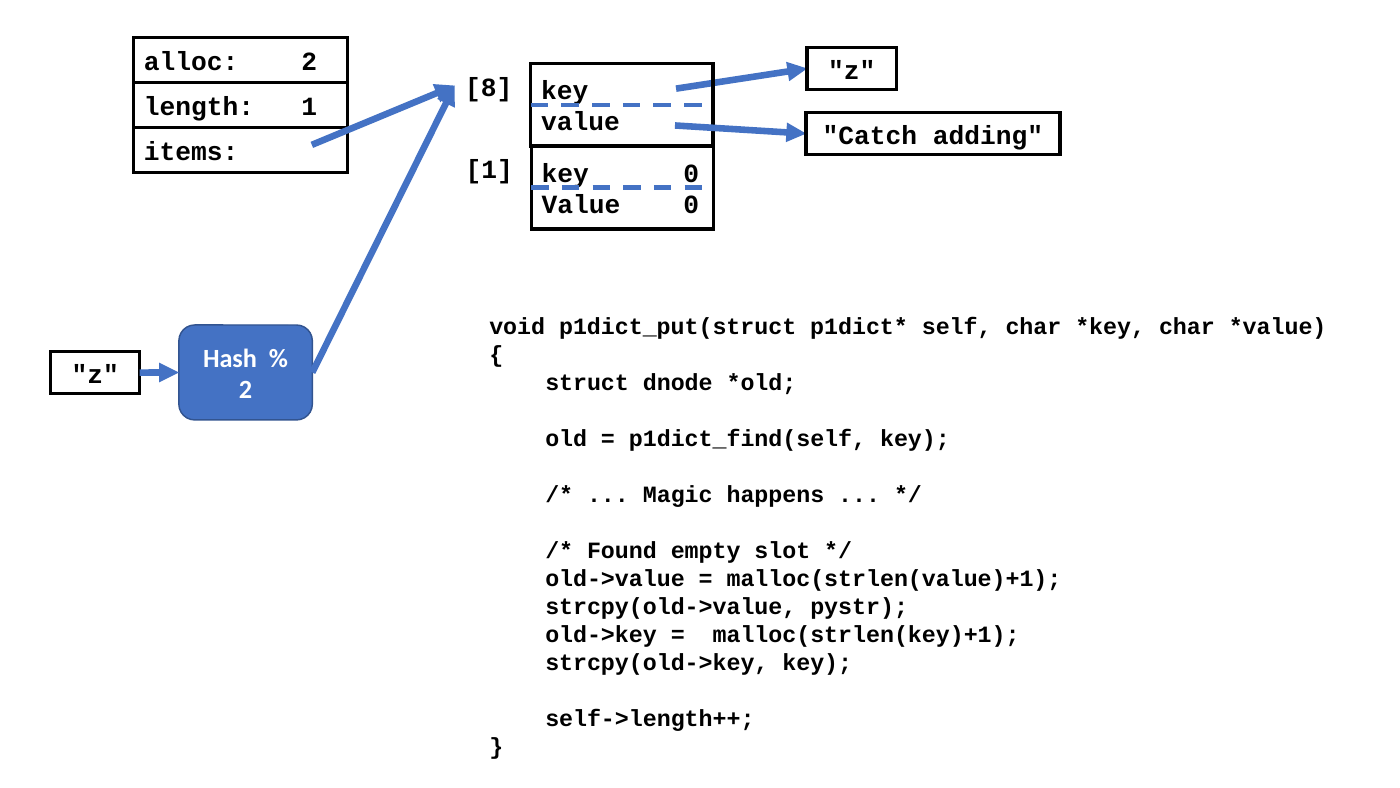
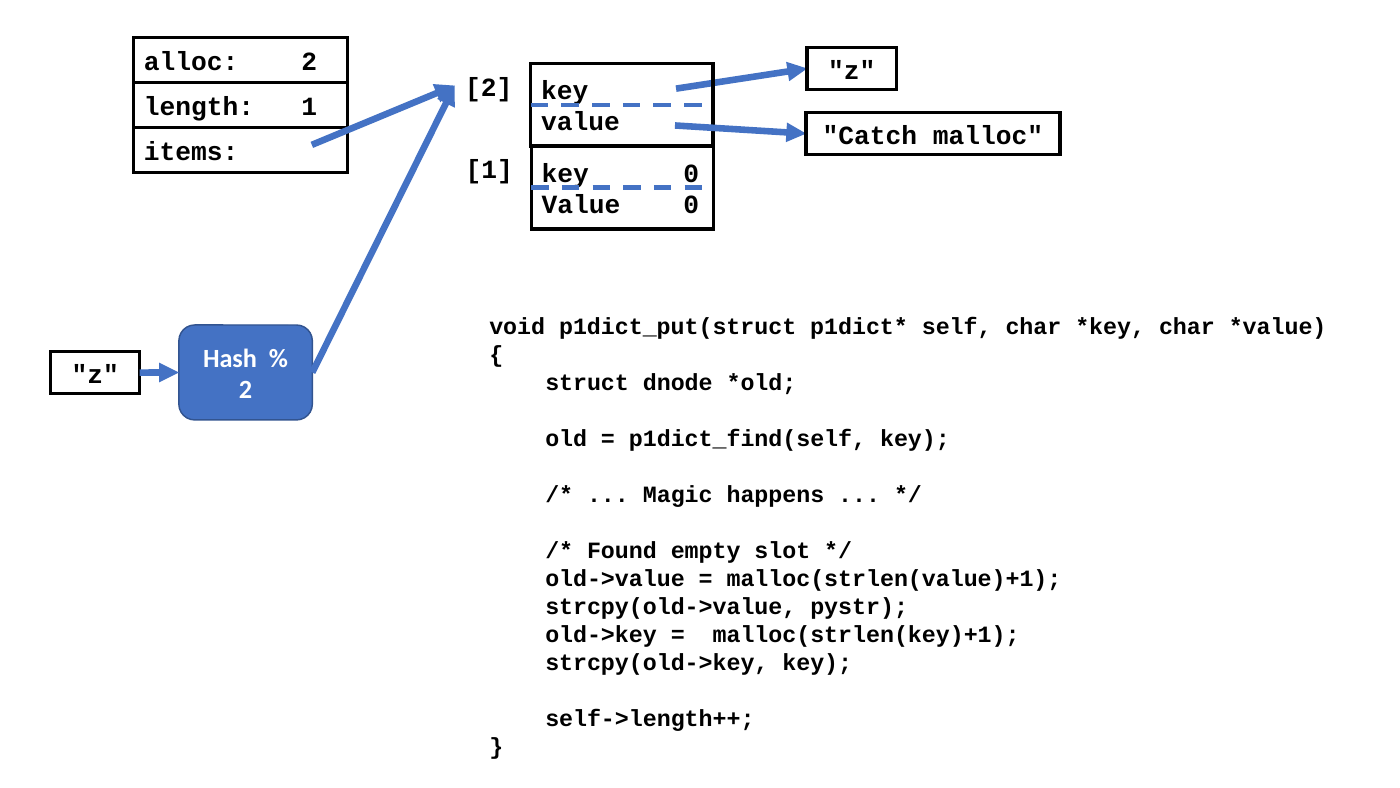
8: 8 -> 2 (489, 87)
adding: adding -> malloc (988, 135)
